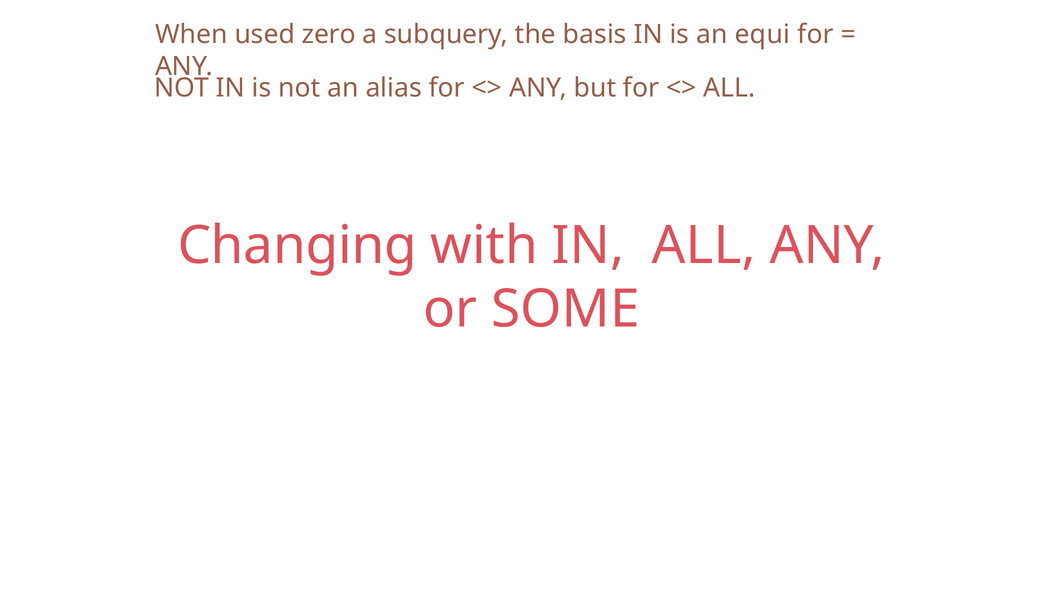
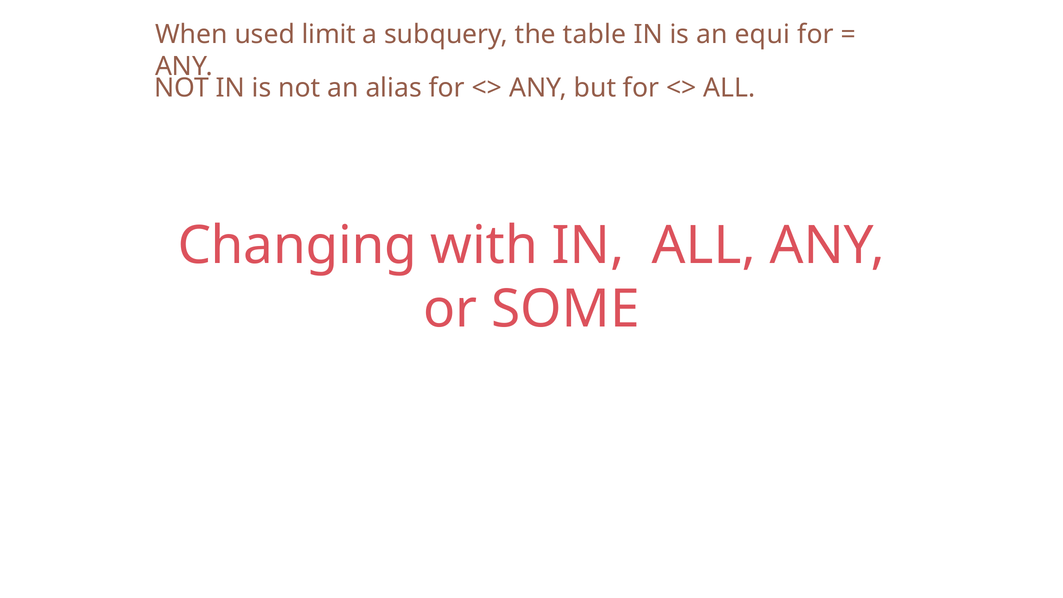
zero: zero -> limit (329, 35)
basis: basis -> table (595, 35)
